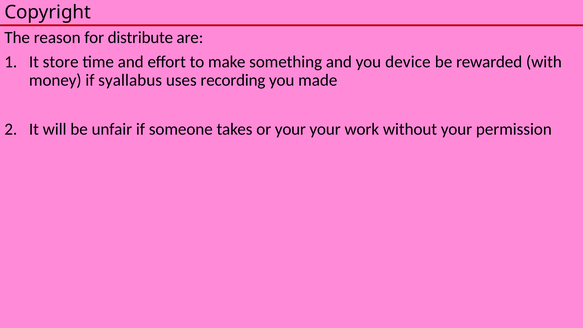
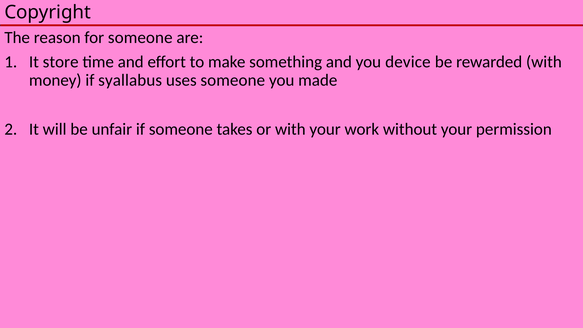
for distribute: distribute -> someone (140, 37)
uses recording: recording -> someone (233, 80)
or your: your -> with (290, 129)
